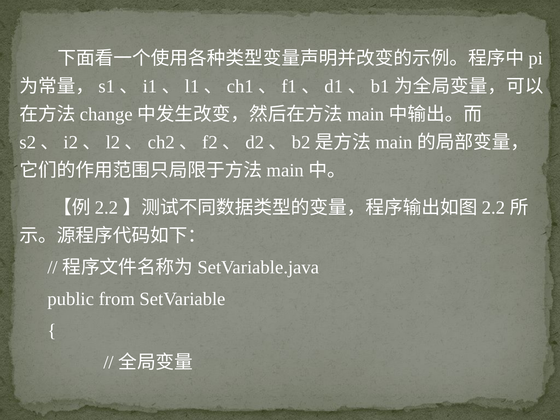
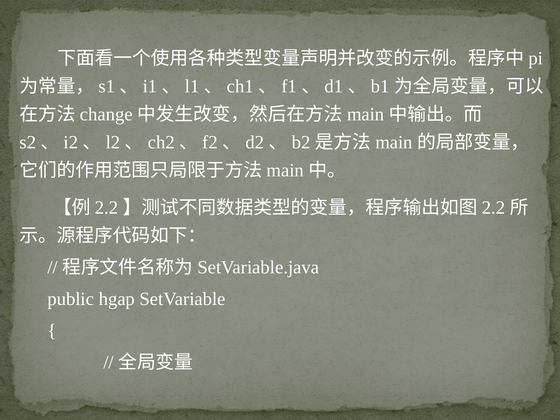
from: from -> hgap (117, 299)
